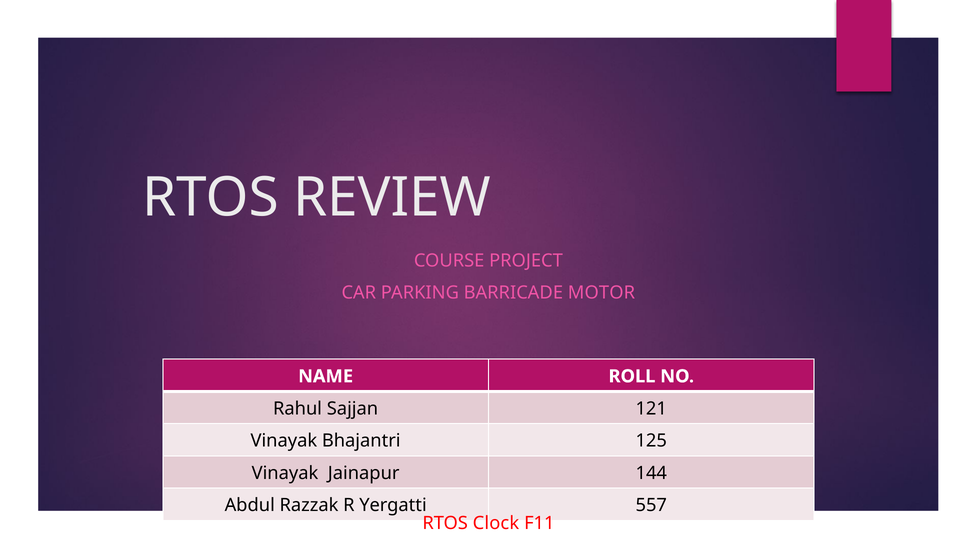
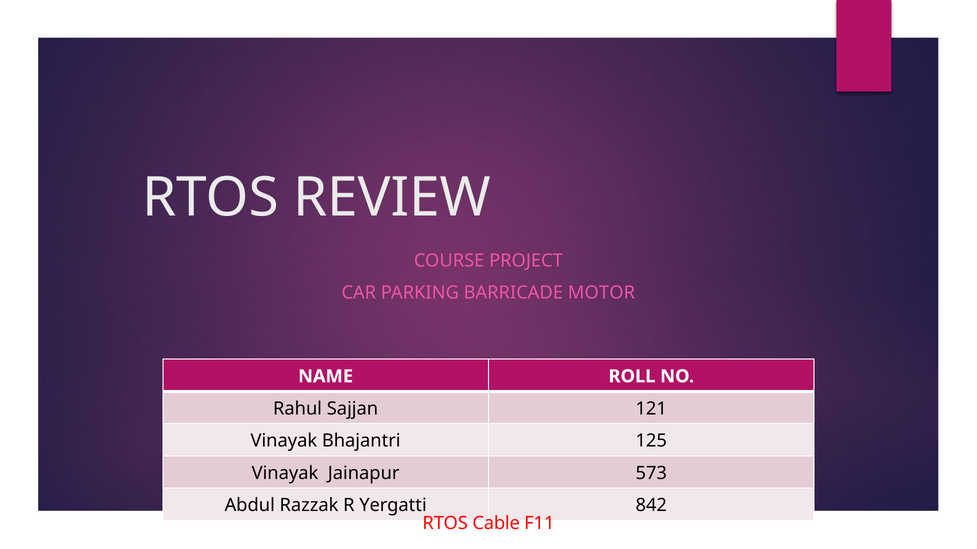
144: 144 -> 573 (651, 474)
557: 557 -> 842 (651, 506)
Clock: Clock -> Cable (496, 524)
